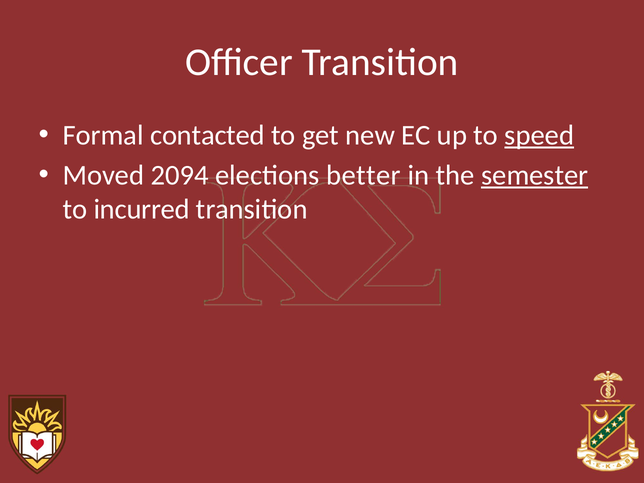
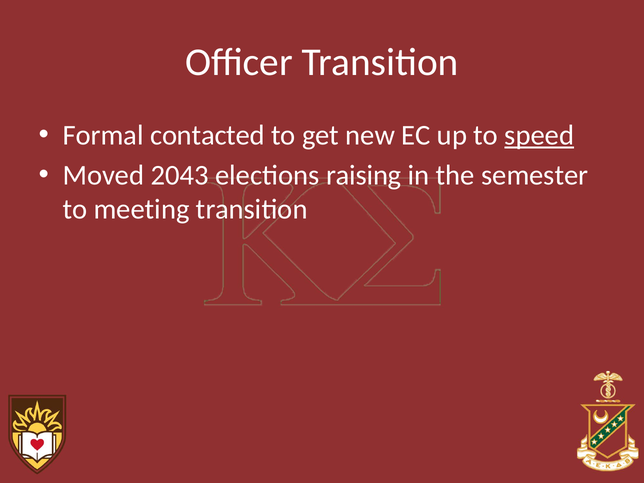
2094: 2094 -> 2043 (180, 175)
better: better -> raising (364, 175)
semester underline: present -> none (535, 175)
incurred: incurred -> meeting (142, 210)
